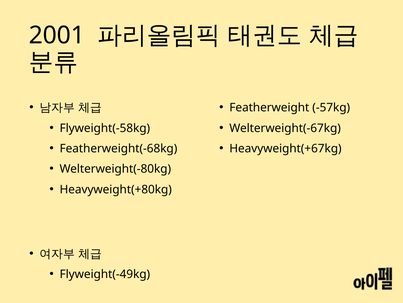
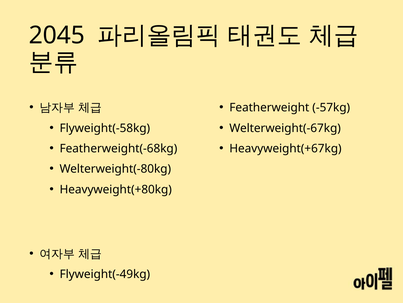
2001: 2001 -> 2045 (57, 35)
